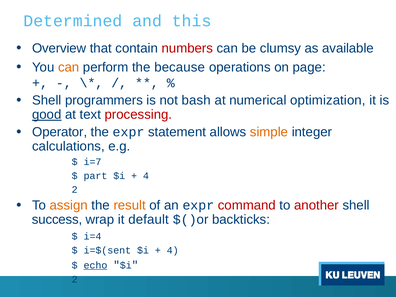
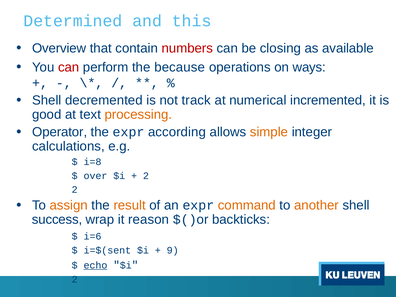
clumsy: clumsy -> closing (280, 48)
can colour: orange -> red (69, 67)
page: page -> ways (309, 67)
programmers: programmers -> decremented (104, 100)
bash: bash -> track (196, 100)
optimization: optimization -> incremented (328, 100)
good underline: present -> none (47, 115)
processing colour: red -> orange (138, 115)
statement: statement -> according (177, 132)
i=7: i=7 -> i=8 (92, 162)
part: part -> over (95, 176)
4: 4 -> 2 (146, 176)
command colour: red -> orange (247, 205)
another colour: red -> orange (316, 205)
default: default -> reason (149, 220)
i=4: i=4 -> i=6 (92, 236)
4: 4 -> 9 (173, 250)
